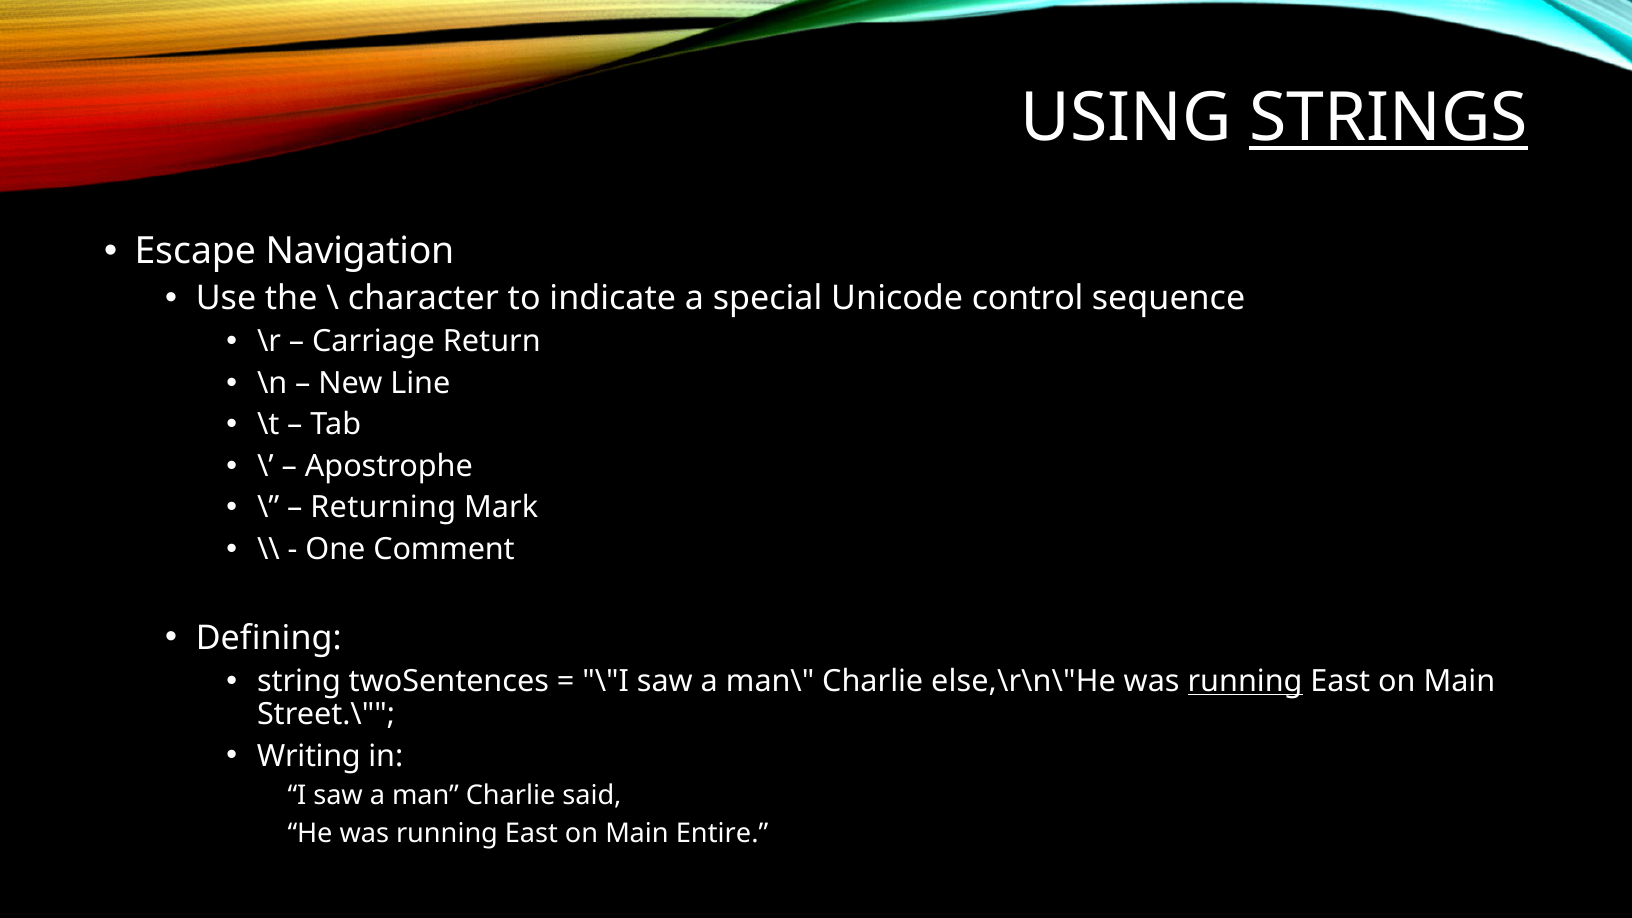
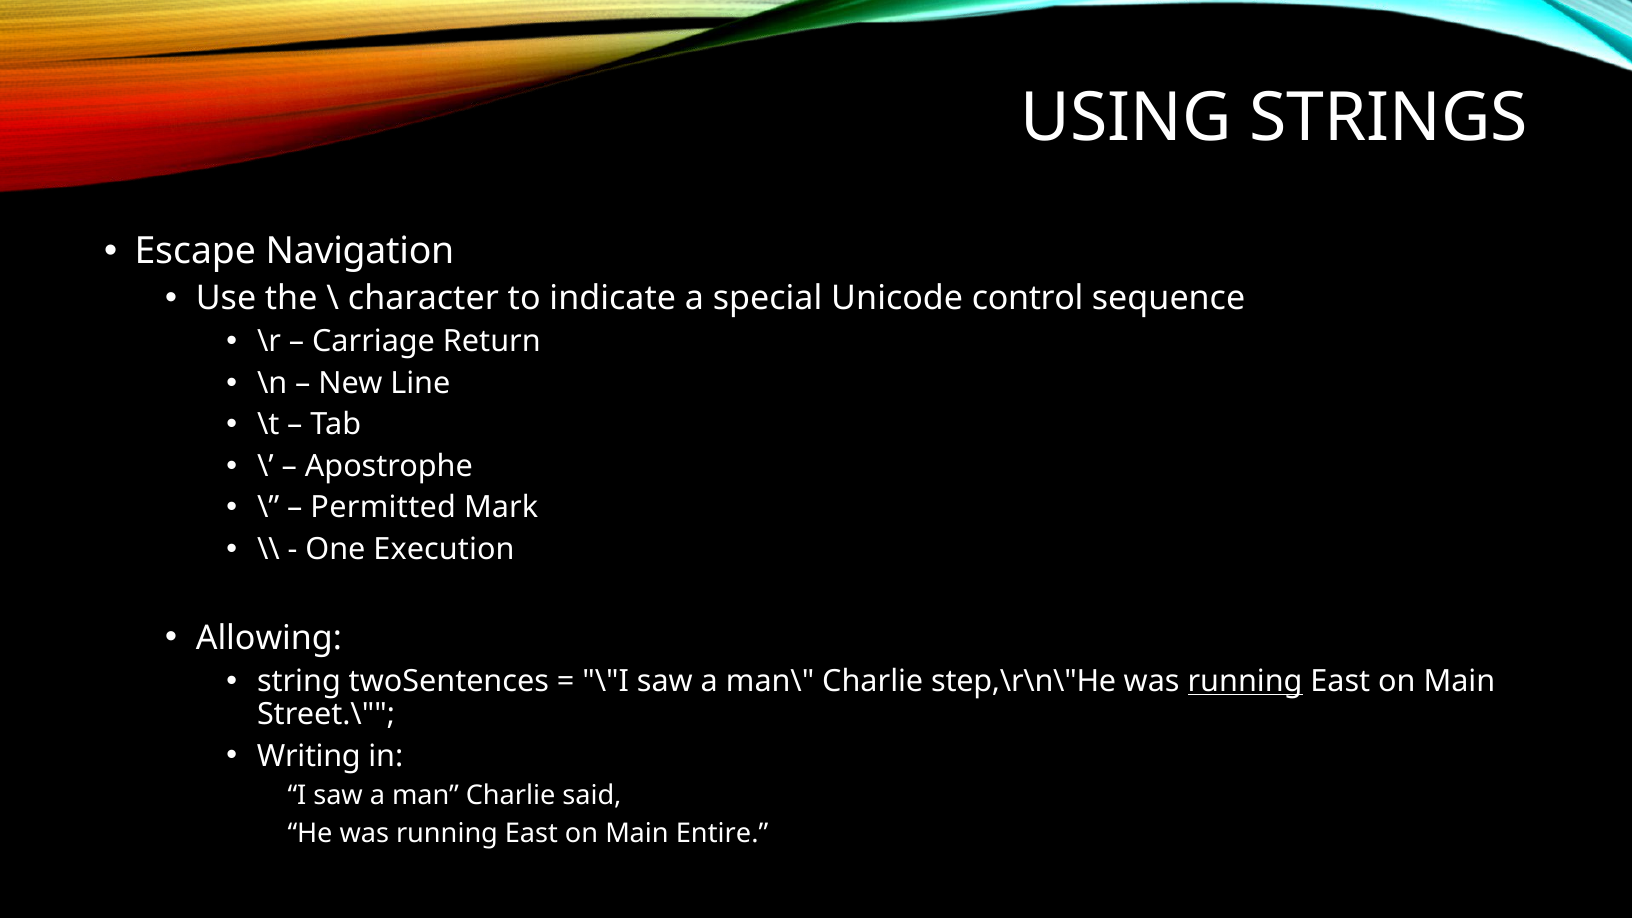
STRINGS underline: present -> none (1389, 119)
Returning: Returning -> Permitted (383, 508)
Comment: Comment -> Execution (444, 549)
Defining: Defining -> Allowing (269, 638)
else,\r\n\"He: else,\r\n\"He -> step,\r\n\"He (1024, 681)
